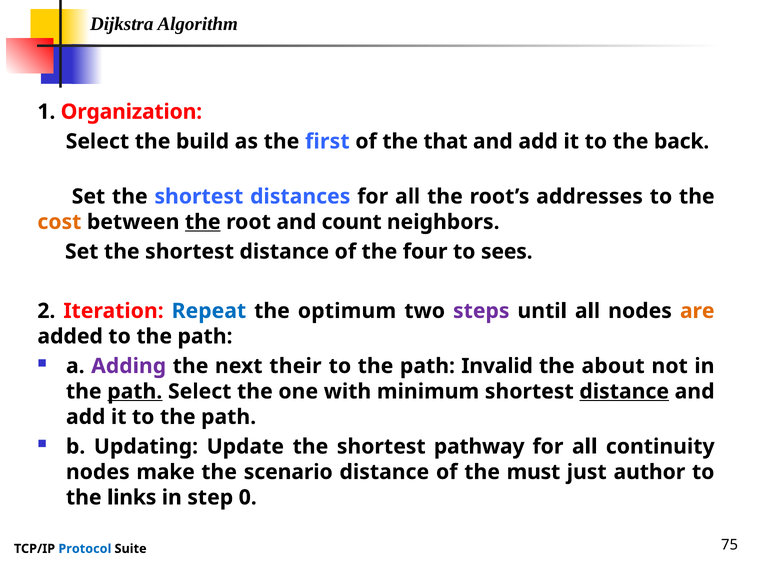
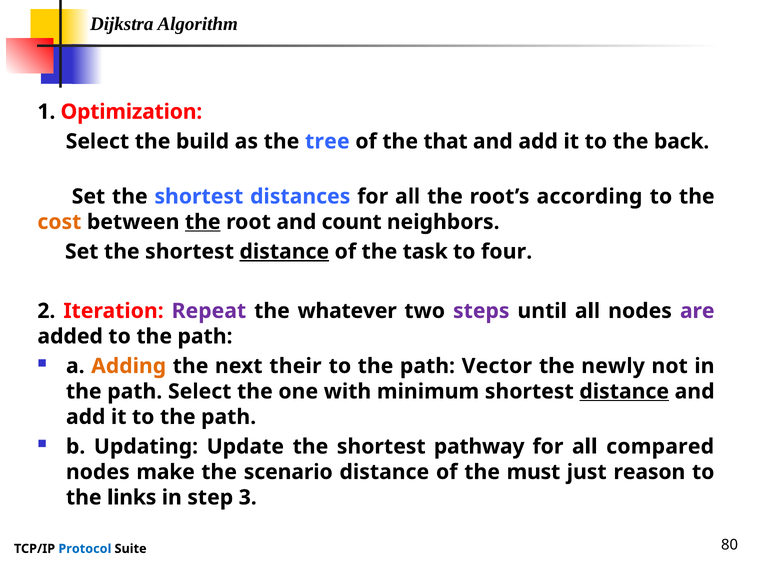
Organization: Organization -> Optimization (131, 112)
first: first -> tree (327, 141)
addresses: addresses -> according (589, 196)
distance underline: none -> present (284, 251)
four: four -> task (425, 251)
sees: sees -> four (507, 251)
Repeat colour: blue -> purple (209, 311)
optimum: optimum -> whatever (347, 311)
are colour: orange -> purple (697, 311)
Adding colour: purple -> orange (129, 366)
Invalid: Invalid -> Vector (497, 366)
about: about -> newly (613, 366)
path underline: present -> none (135, 391)
continuity: continuity -> compared (660, 446)
author: author -> reason (649, 472)
0: 0 -> 3 (248, 497)
75: 75 -> 80 (730, 544)
